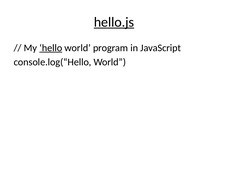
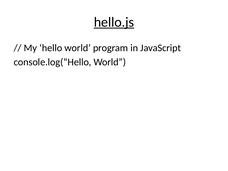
hello underline: present -> none (51, 48)
